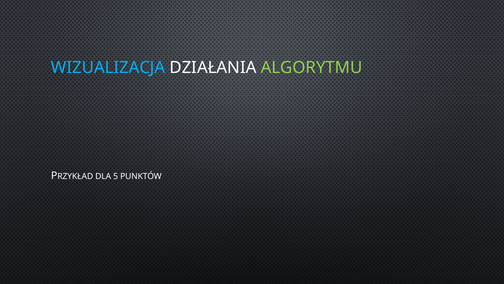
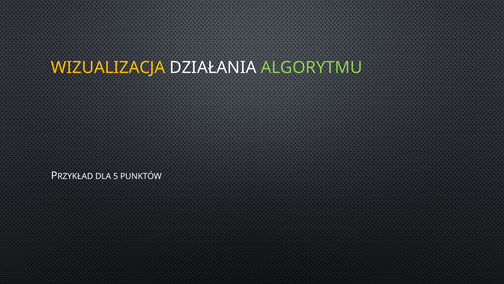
WIZUALIZACJA colour: light blue -> yellow (108, 67)
